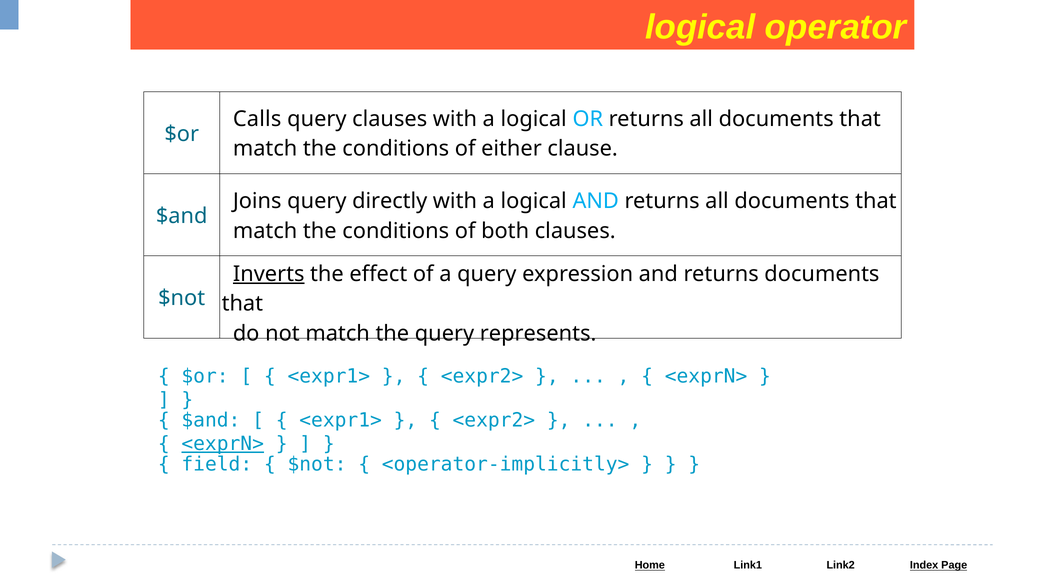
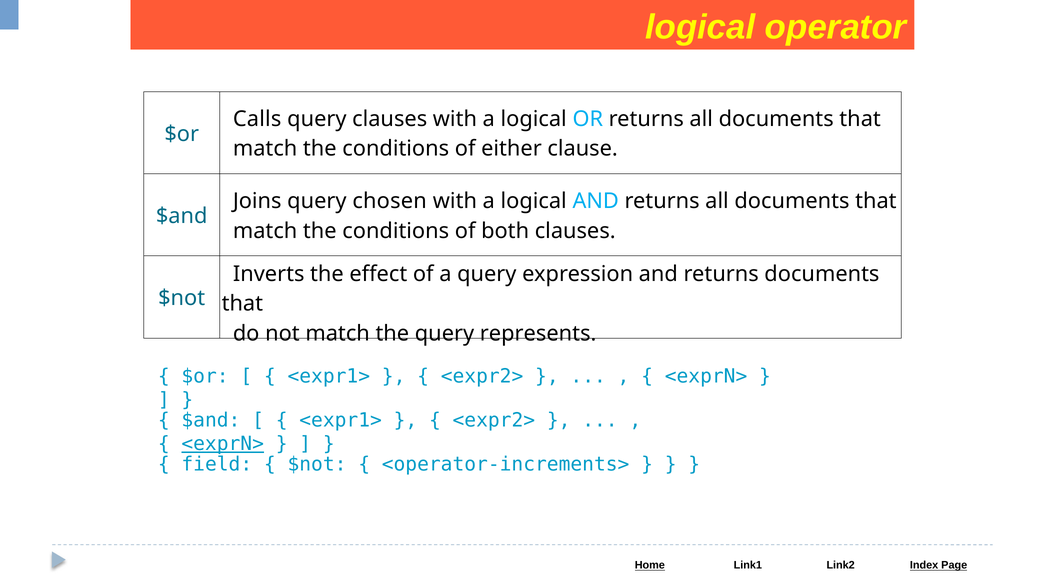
directly: directly -> chosen (390, 201)
Inverts underline: present -> none (269, 274)
<operator-implicitly>: <operator-implicitly> -> <operator-increments> (506, 464)
